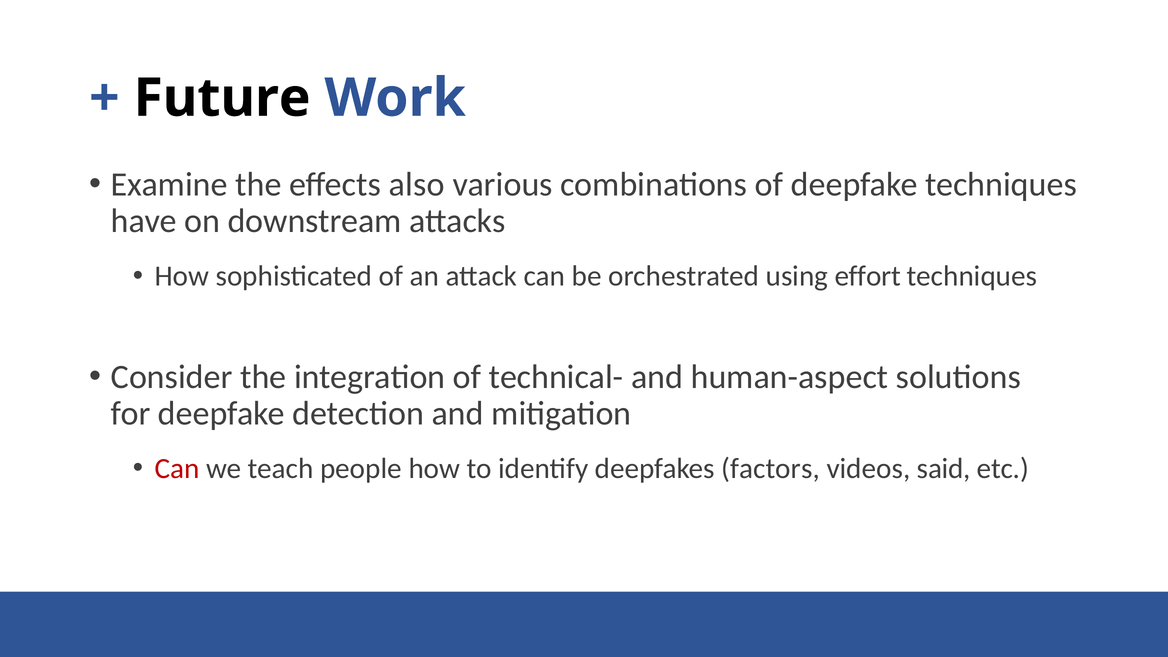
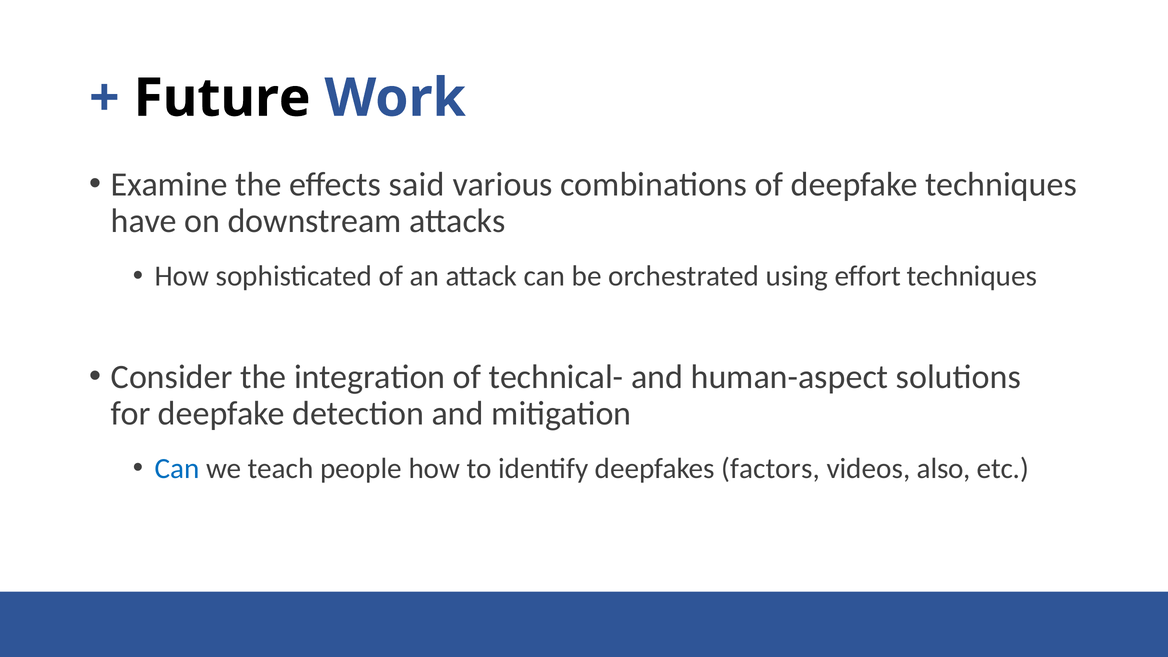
also: also -> said (417, 184)
Can colour: red -> blue (177, 468)
said: said -> also (944, 468)
